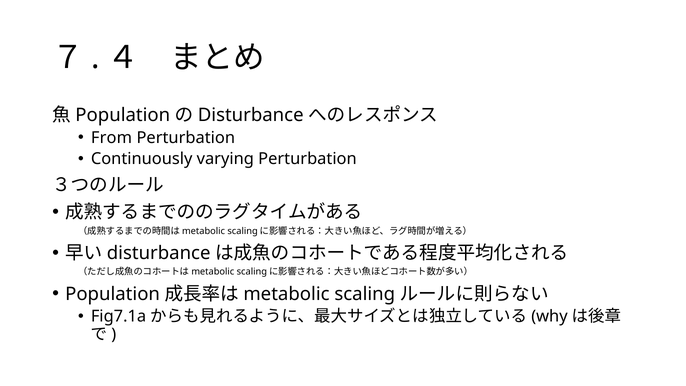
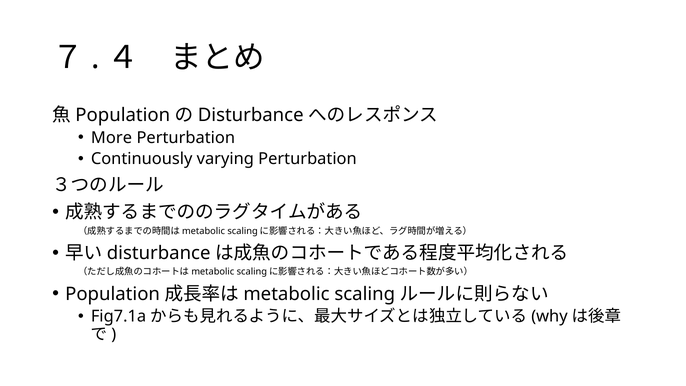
From: From -> More (112, 138)
